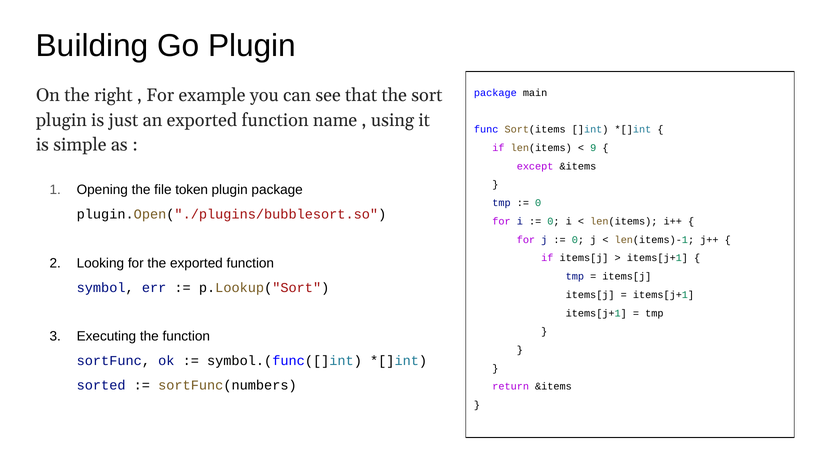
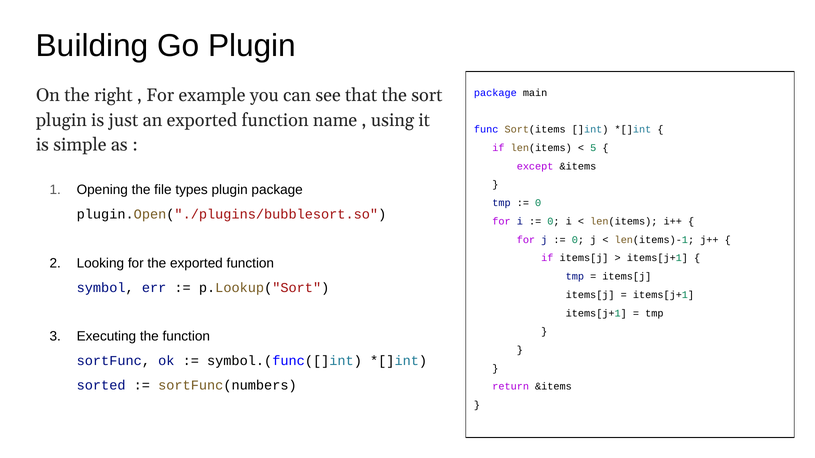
9: 9 -> 5 (593, 148)
token: token -> types (192, 190)
